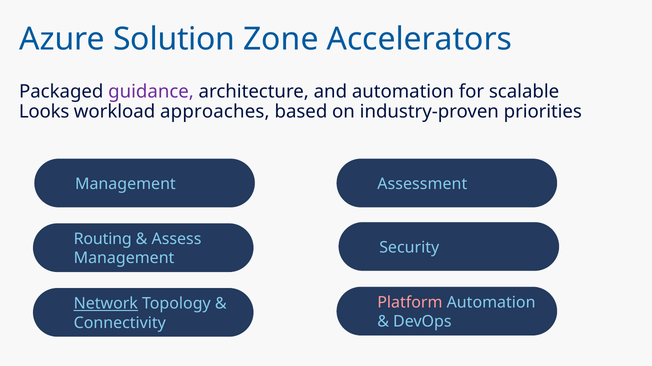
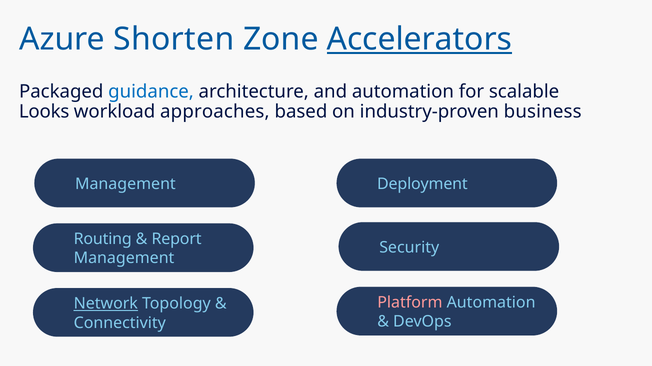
Solution: Solution -> Shorten (174, 39)
Accelerators underline: none -> present (419, 39)
guidance colour: purple -> blue (151, 92)
priorities: priorities -> business (543, 112)
Assessment: Assessment -> Deployment (422, 184)
Assess: Assess -> Report (177, 239)
